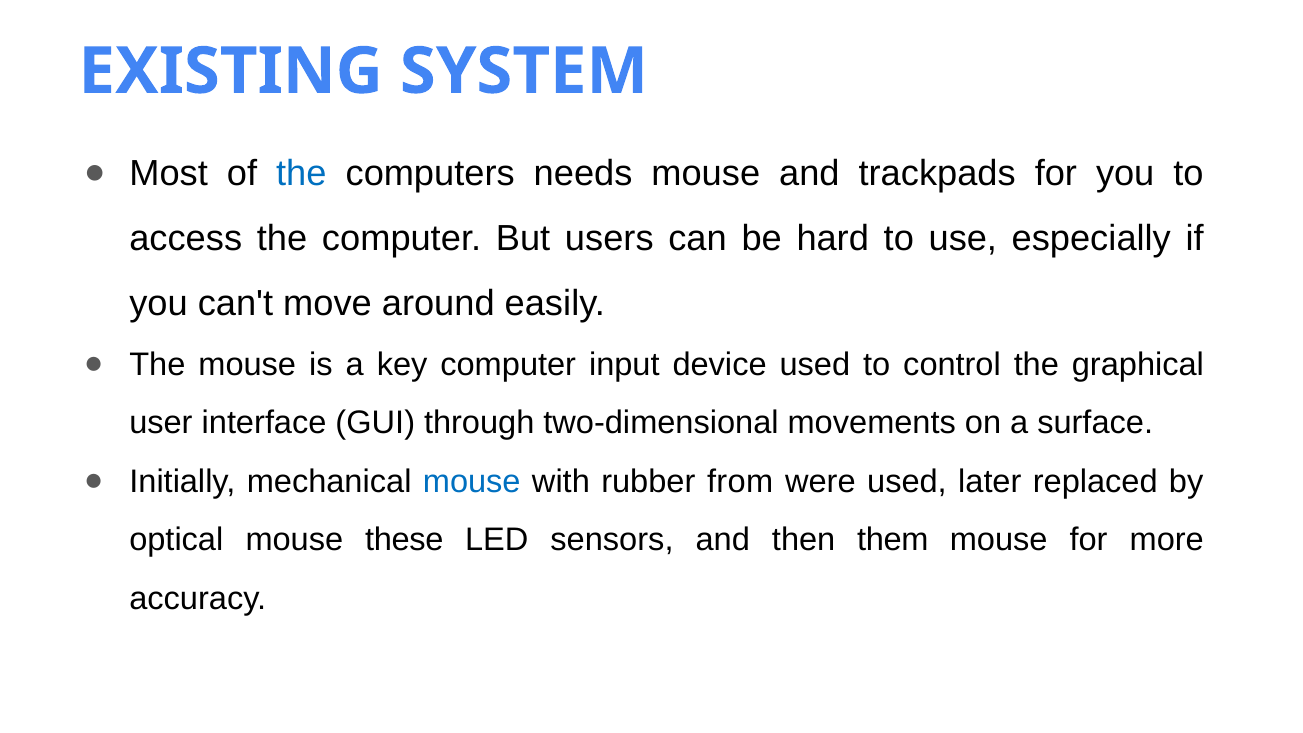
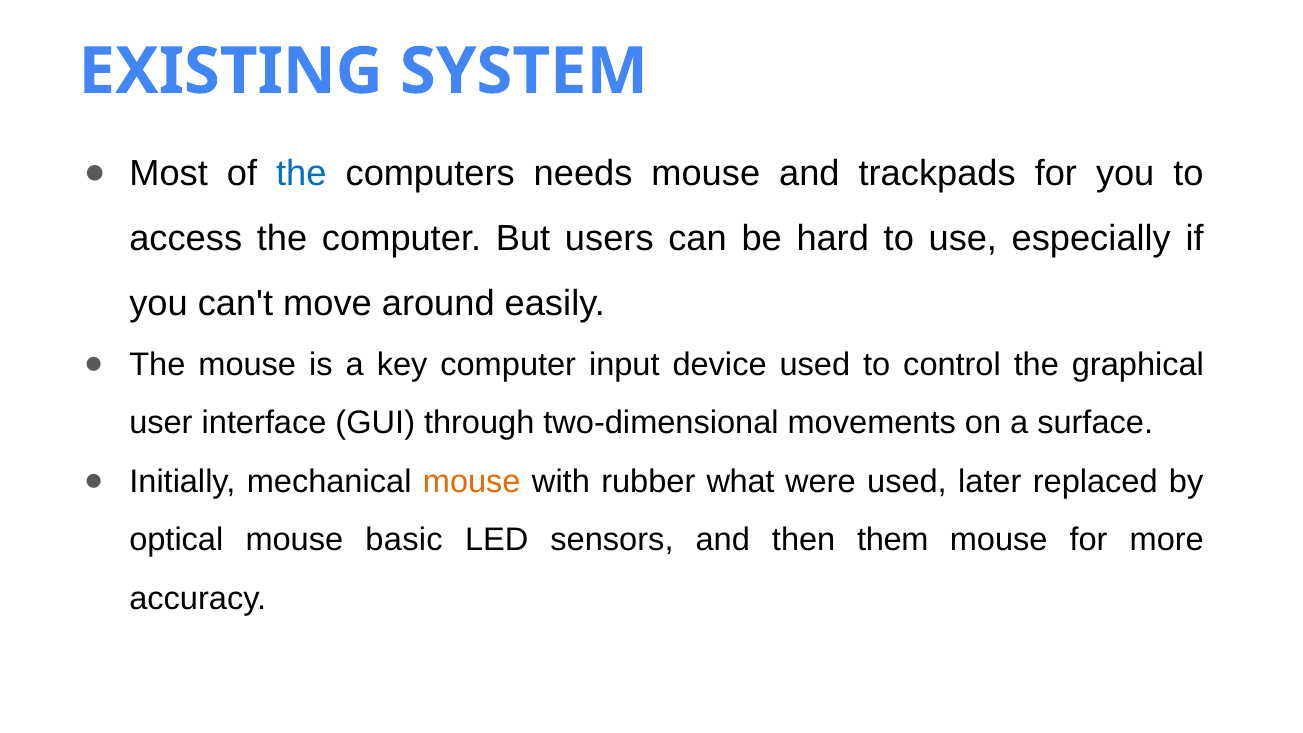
mouse colour: blue -> orange (472, 482)
from: from -> what (740, 482)
these: these -> basic (404, 540)
